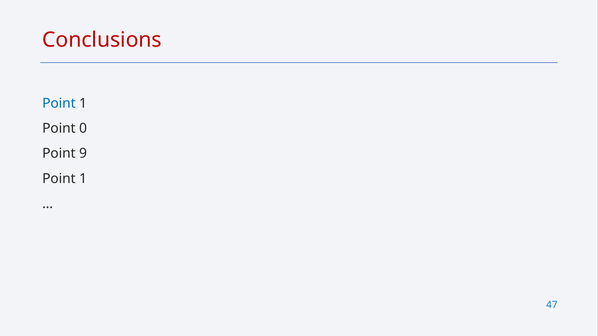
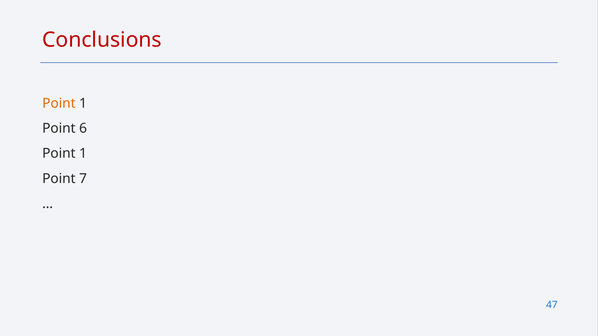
Point colour: blue -> orange (59, 103)
0: 0 -> 6 (83, 128)
9: 9 -> 1 (83, 154)
1: 1 -> 7 (83, 179)
